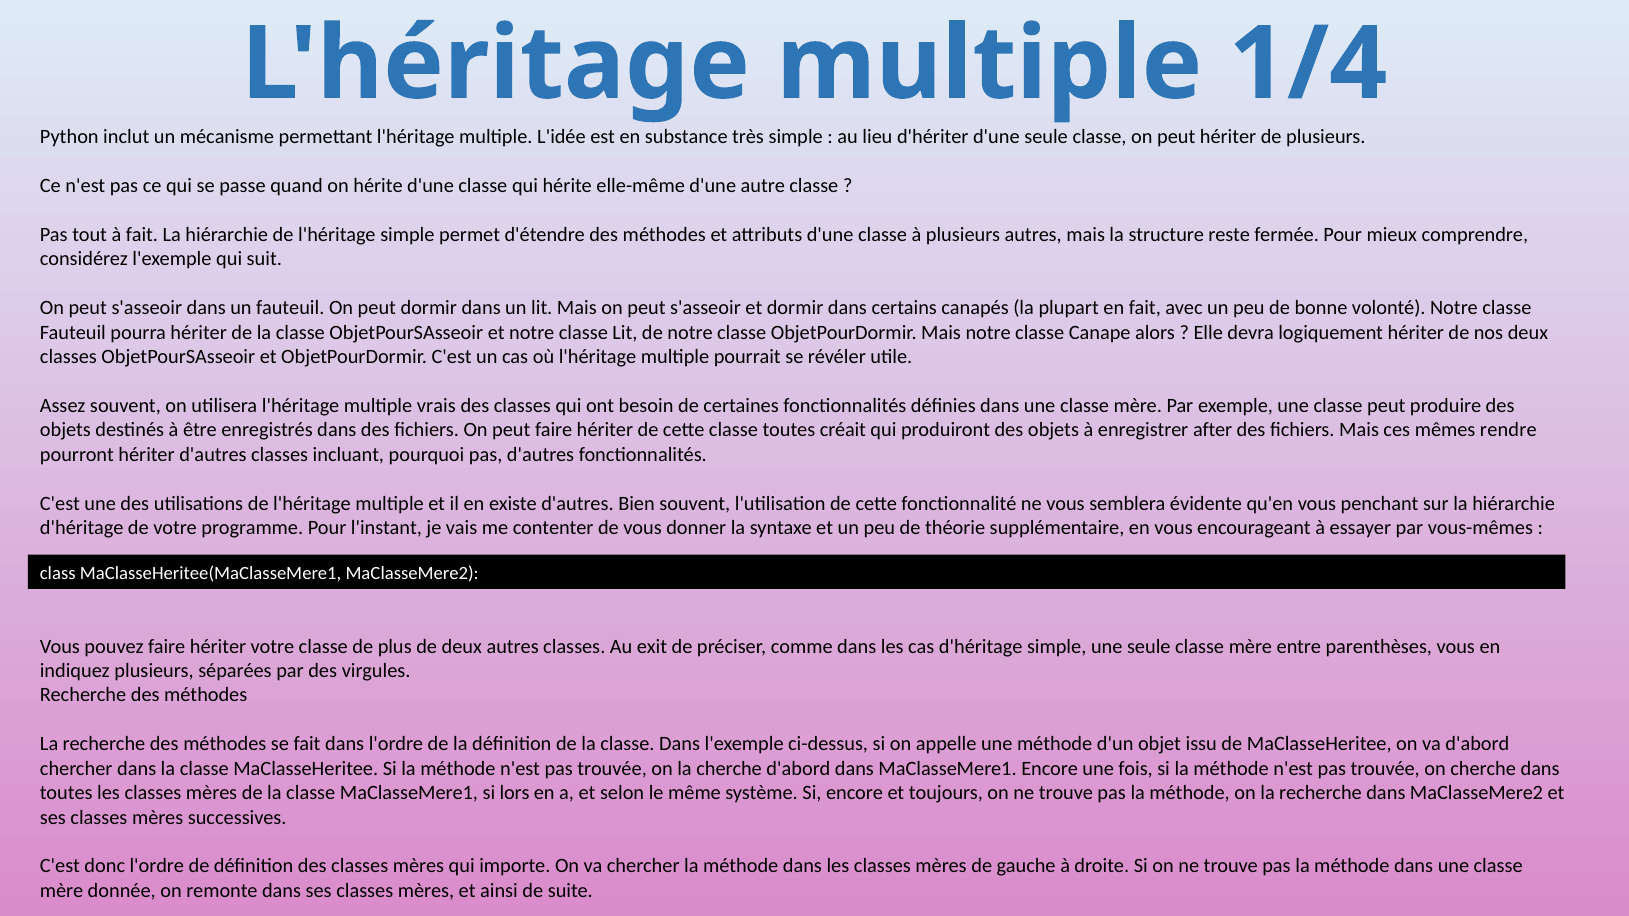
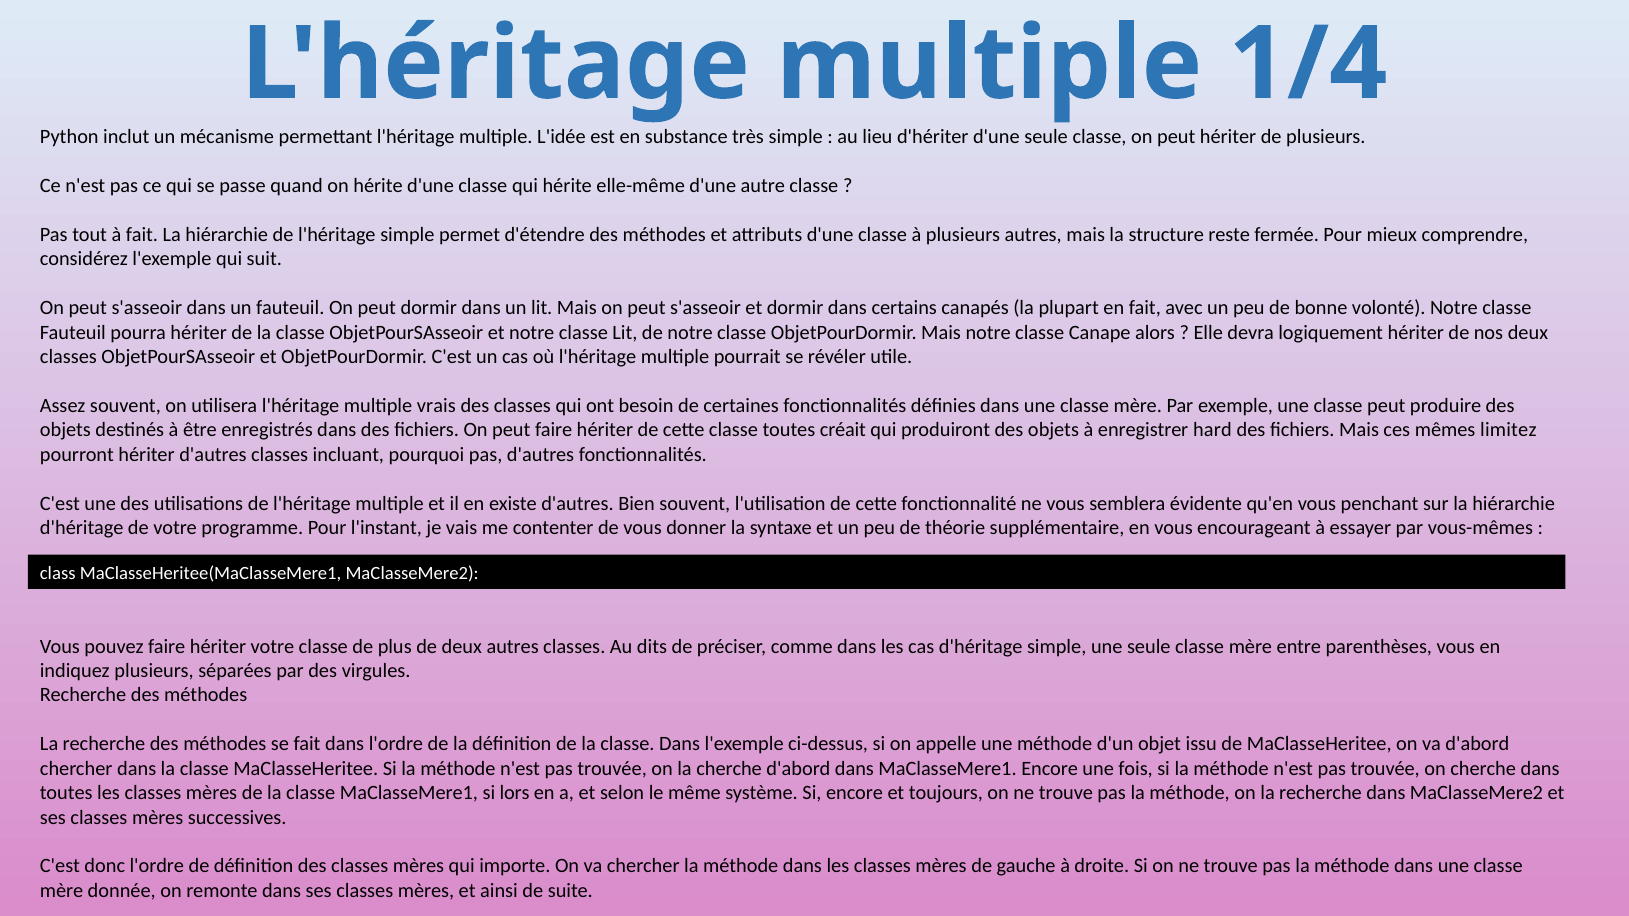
after: after -> hard (1212, 430)
rendre: rendre -> limitez (1508, 430)
exit: exit -> dits (652, 647)
